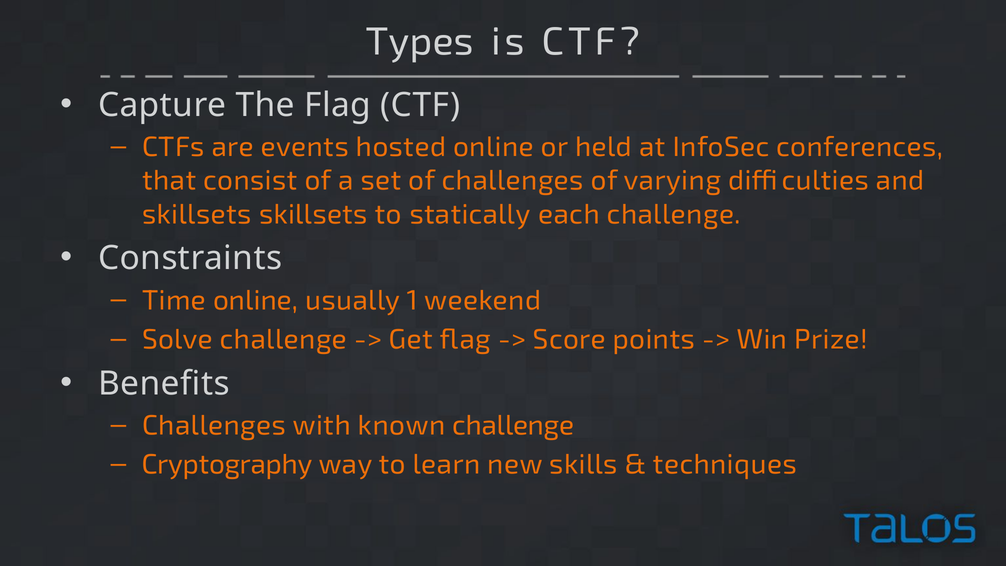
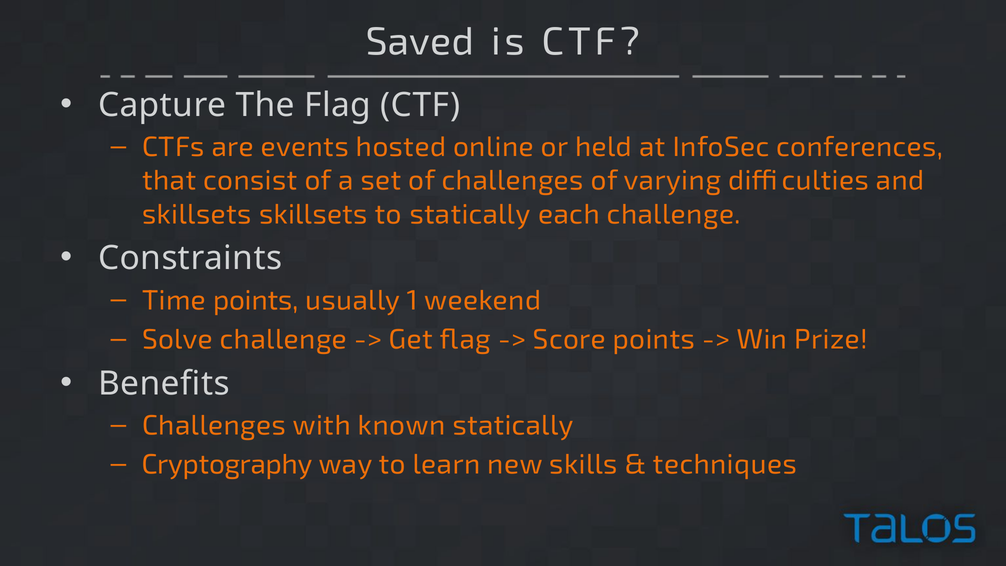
Types: Types -> Saved (420, 42)
Time online: online -> points (256, 300)
known challenge: challenge -> statically (513, 425)
